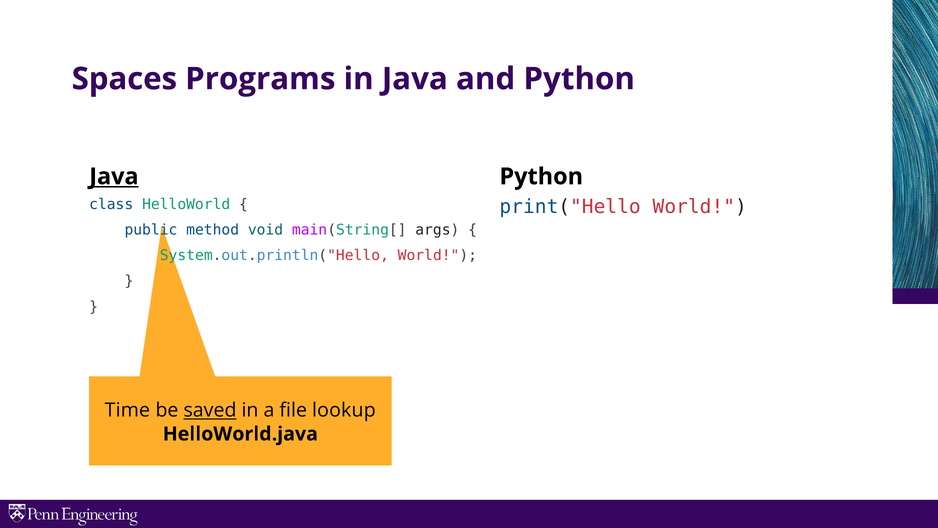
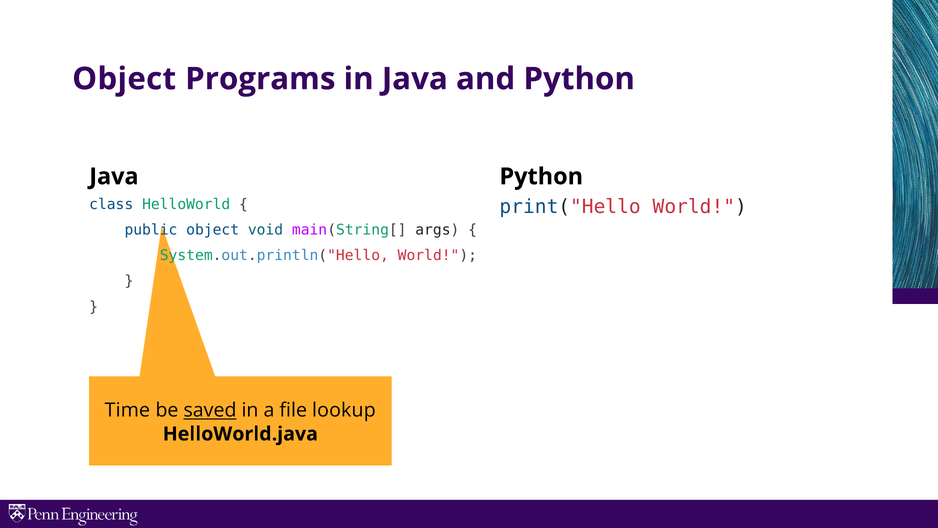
Spaces: Spaces -> Object (124, 79)
Java underline: present -> none (114, 176)
public method: method -> object (213, 230)
